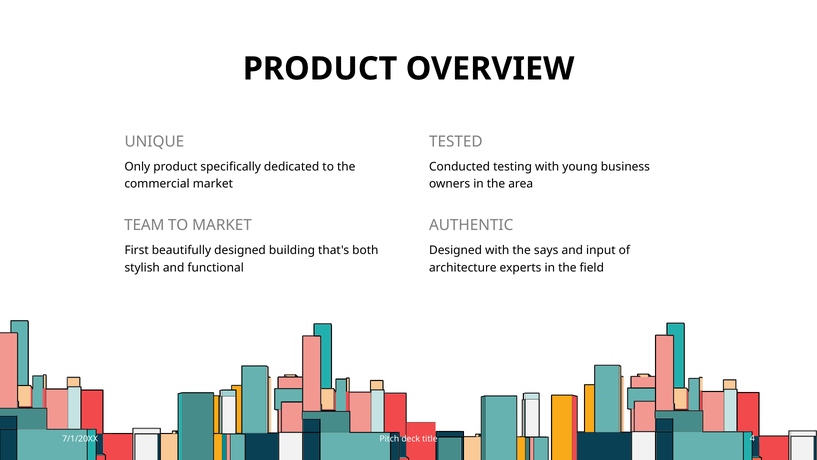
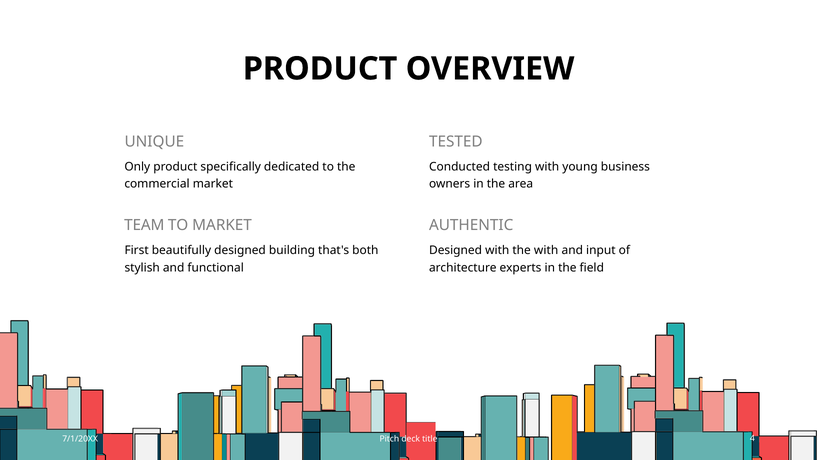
the says: says -> with (546, 250)
